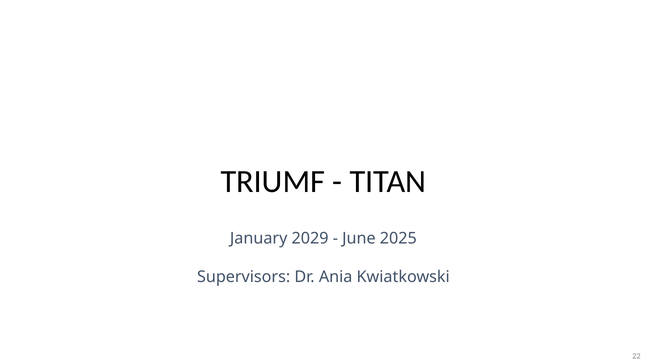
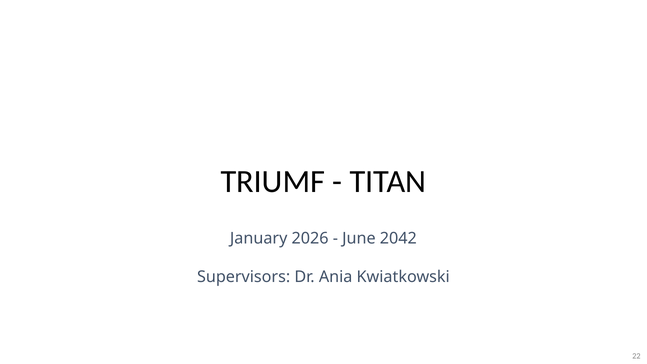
2029: 2029 -> 2026 (310, 238)
2025: 2025 -> 2042 (398, 238)
